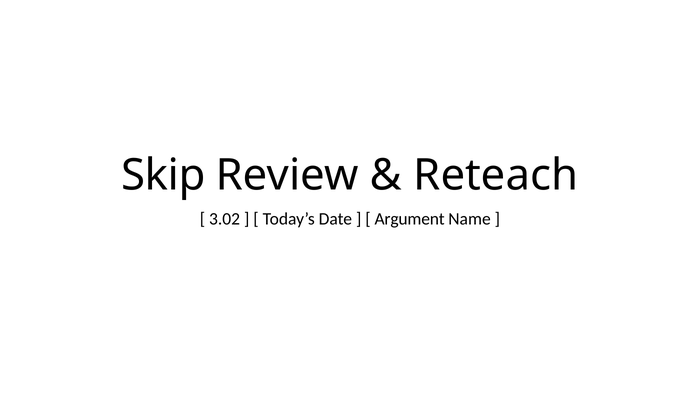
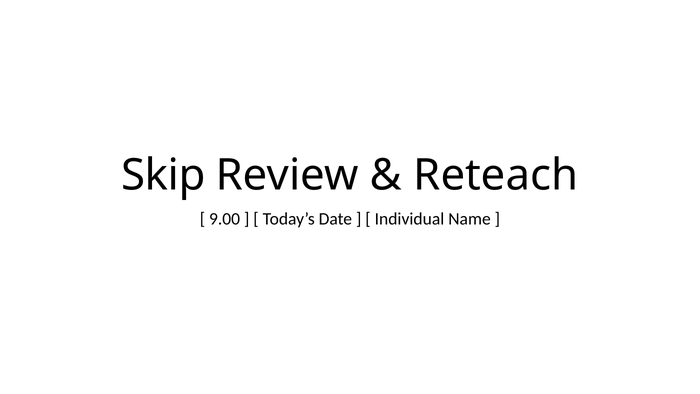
3.02: 3.02 -> 9.00 (225, 219)
Argument: Argument -> Individual (409, 219)
